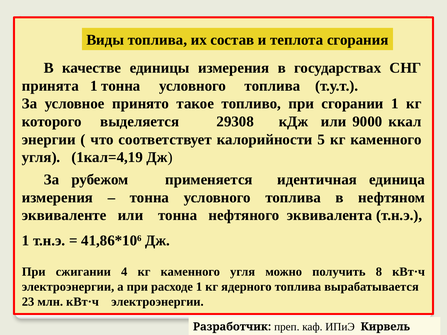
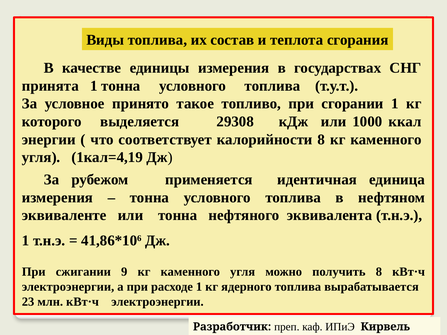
9000: 9000 -> 1000 (367, 122)
калорийности 5: 5 -> 8 (321, 140)
4: 4 -> 9 (124, 272)
